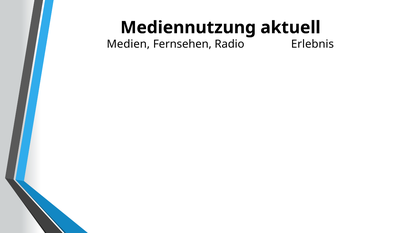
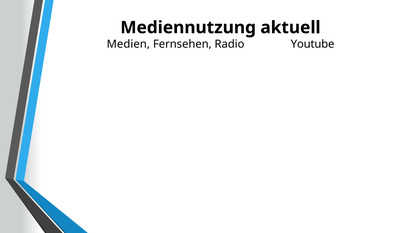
Erlebnis: Erlebnis -> Youtube (313, 44)
